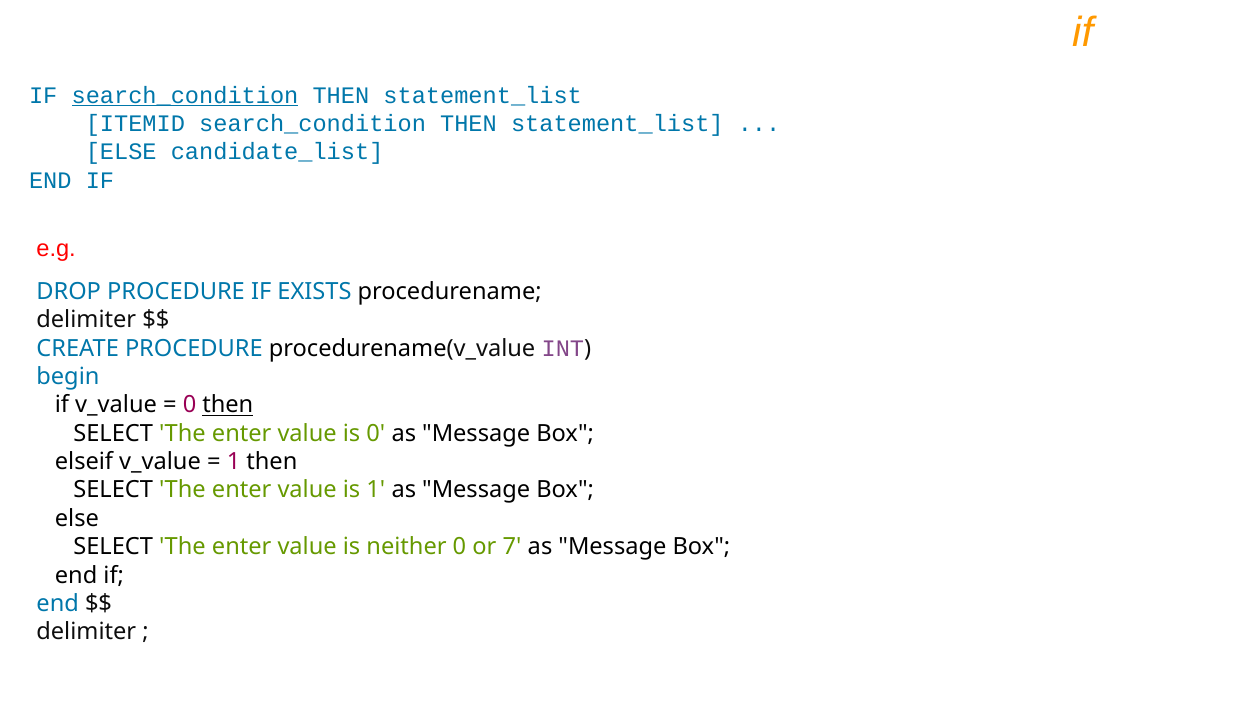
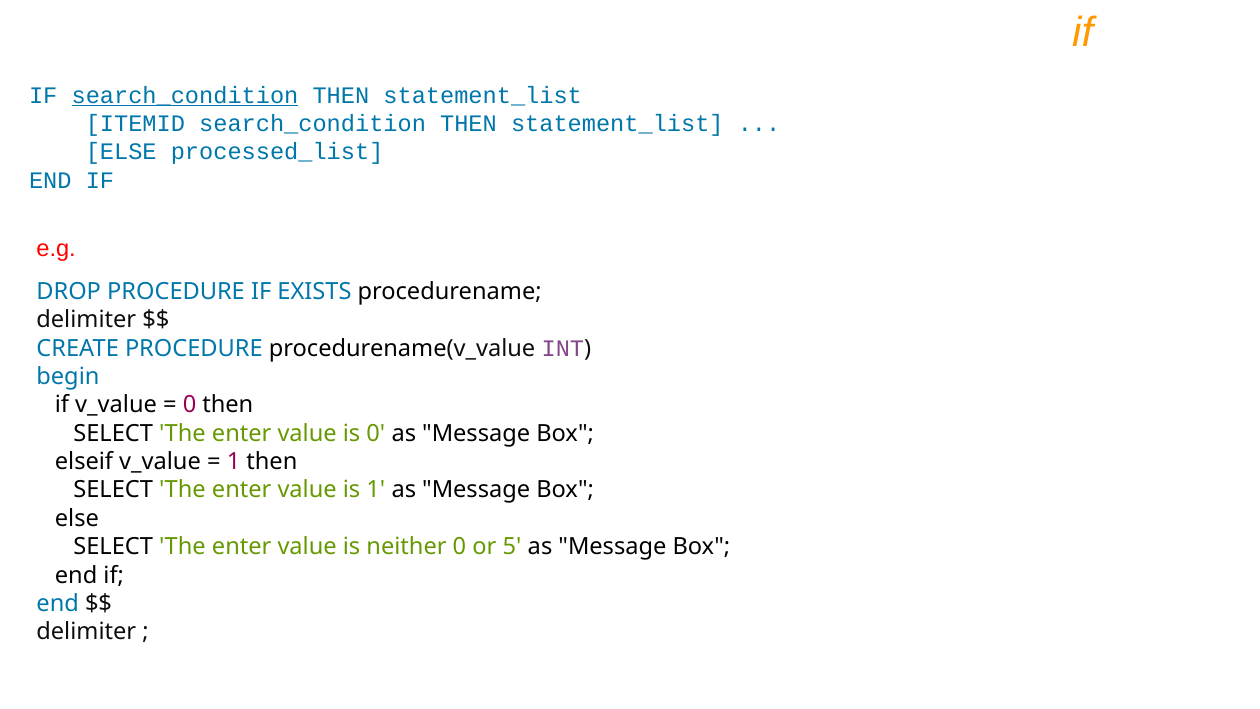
candidate_list: candidate_list -> processed_list (277, 152)
then underline: present -> none (228, 405)
7: 7 -> 5 (512, 547)
